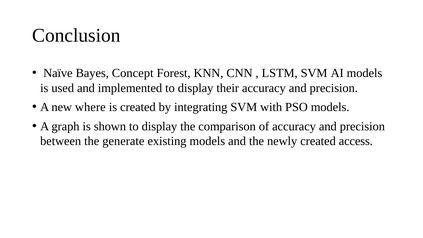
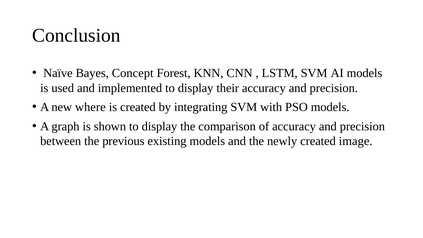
generate: generate -> previous (123, 141)
access: access -> image (356, 141)
